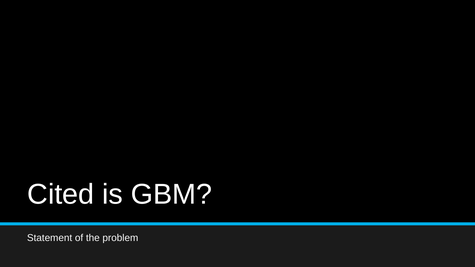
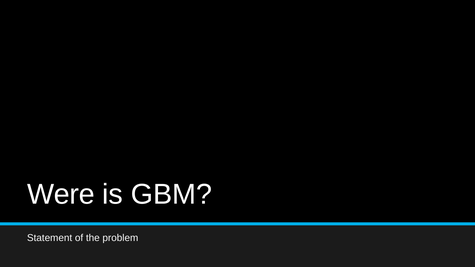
Cited: Cited -> Were (61, 194)
